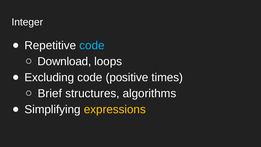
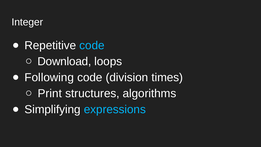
Excluding: Excluding -> Following (49, 77)
positive: positive -> division (127, 77)
Brief: Brief -> Print (50, 93)
expressions colour: yellow -> light blue (115, 109)
